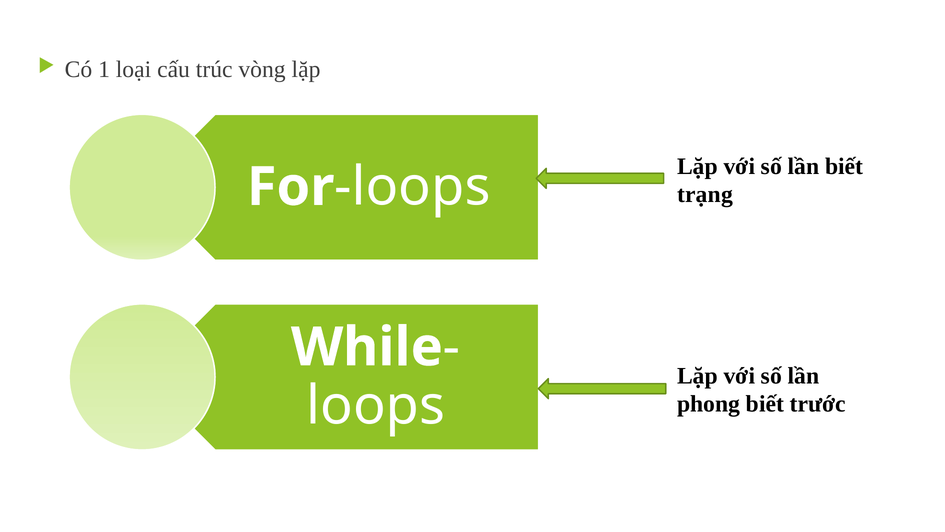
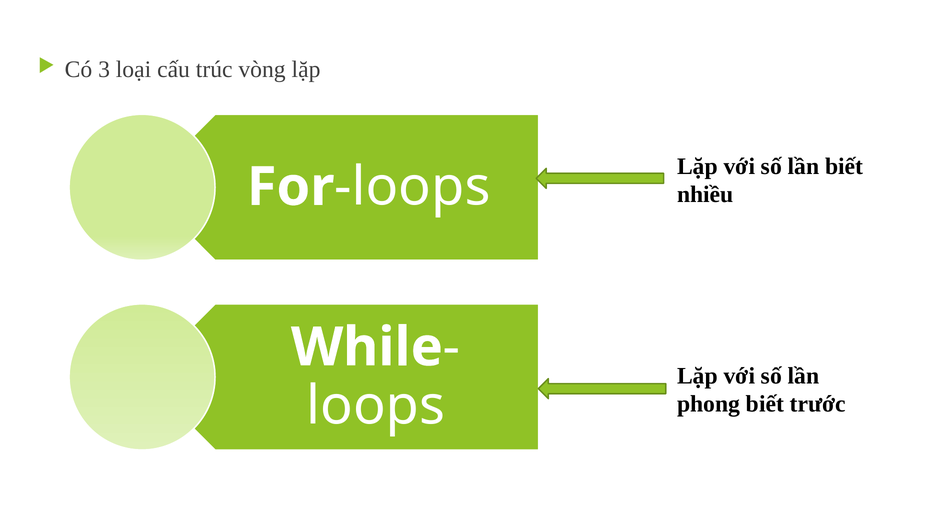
1: 1 -> 3 (104, 69)
trạng: trạng -> nhiều (705, 194)
